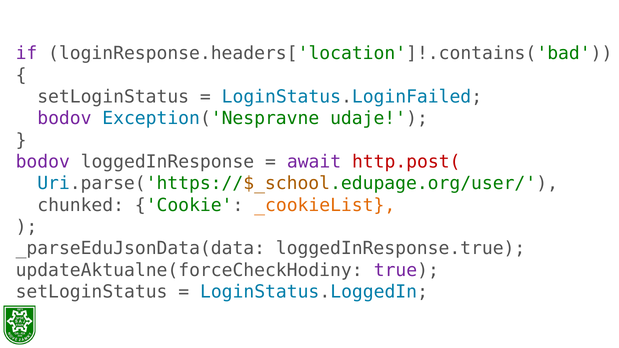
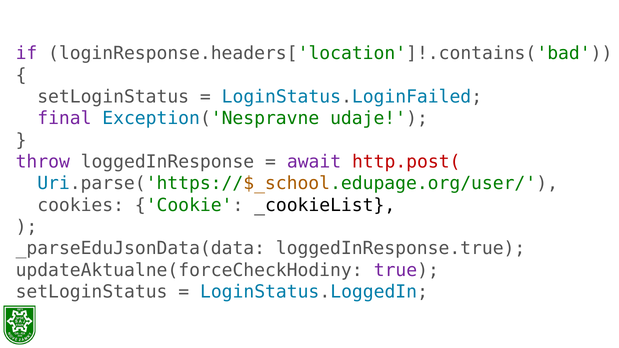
bodov: bodov -> final (64, 118)
bodov: bodov -> throw (43, 162)
chunked: chunked -> cookies (81, 205)
_cookieList colour: orange -> black (325, 205)
